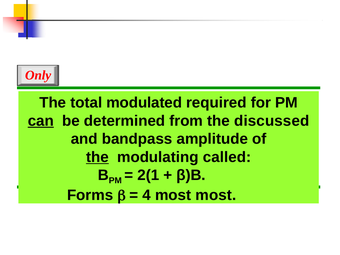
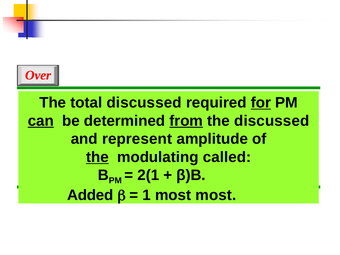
Only: Only -> Over (38, 75)
total modulated: modulated -> discussed (144, 103)
for underline: none -> present (261, 103)
from underline: none -> present (186, 121)
bandpass: bandpass -> represent (137, 139)
Forms: Forms -> Added (90, 195)
4: 4 -> 1 (147, 195)
